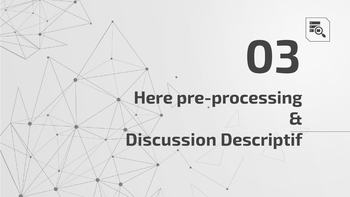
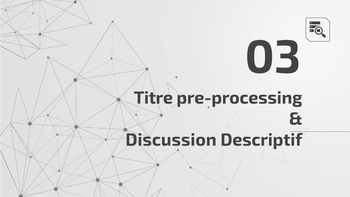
Here: Here -> Titre (153, 98)
